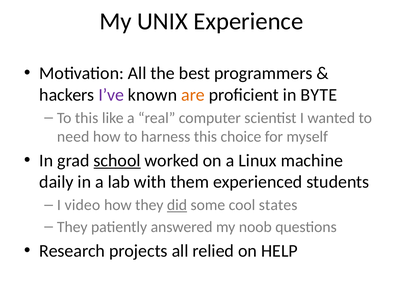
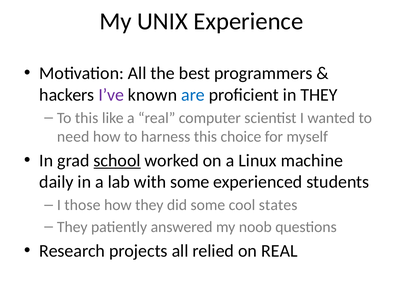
are colour: orange -> blue (193, 95)
in BYTE: BYTE -> THEY (319, 95)
with them: them -> some (190, 182)
video: video -> those (82, 205)
did underline: present -> none (177, 205)
on HELP: HELP -> REAL (279, 251)
